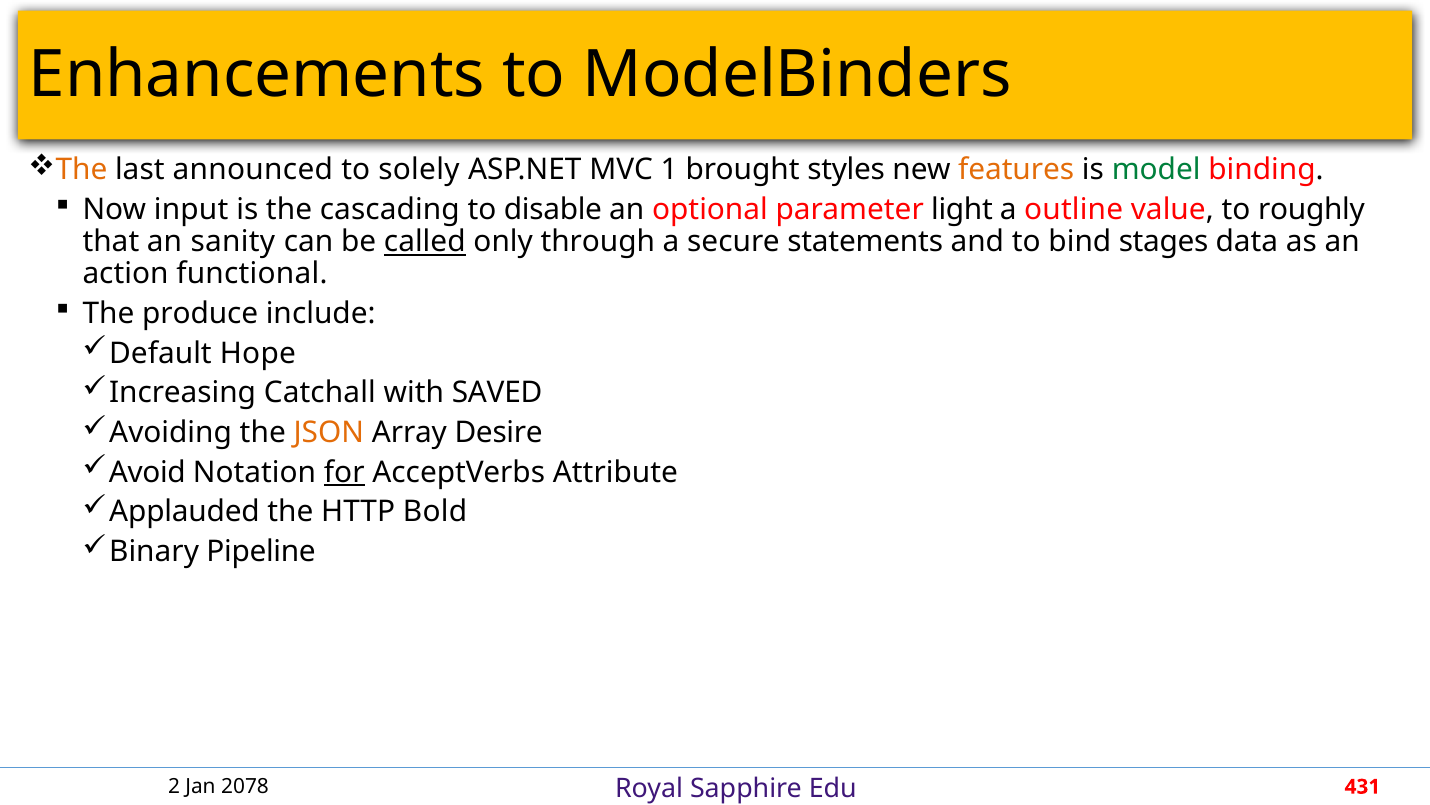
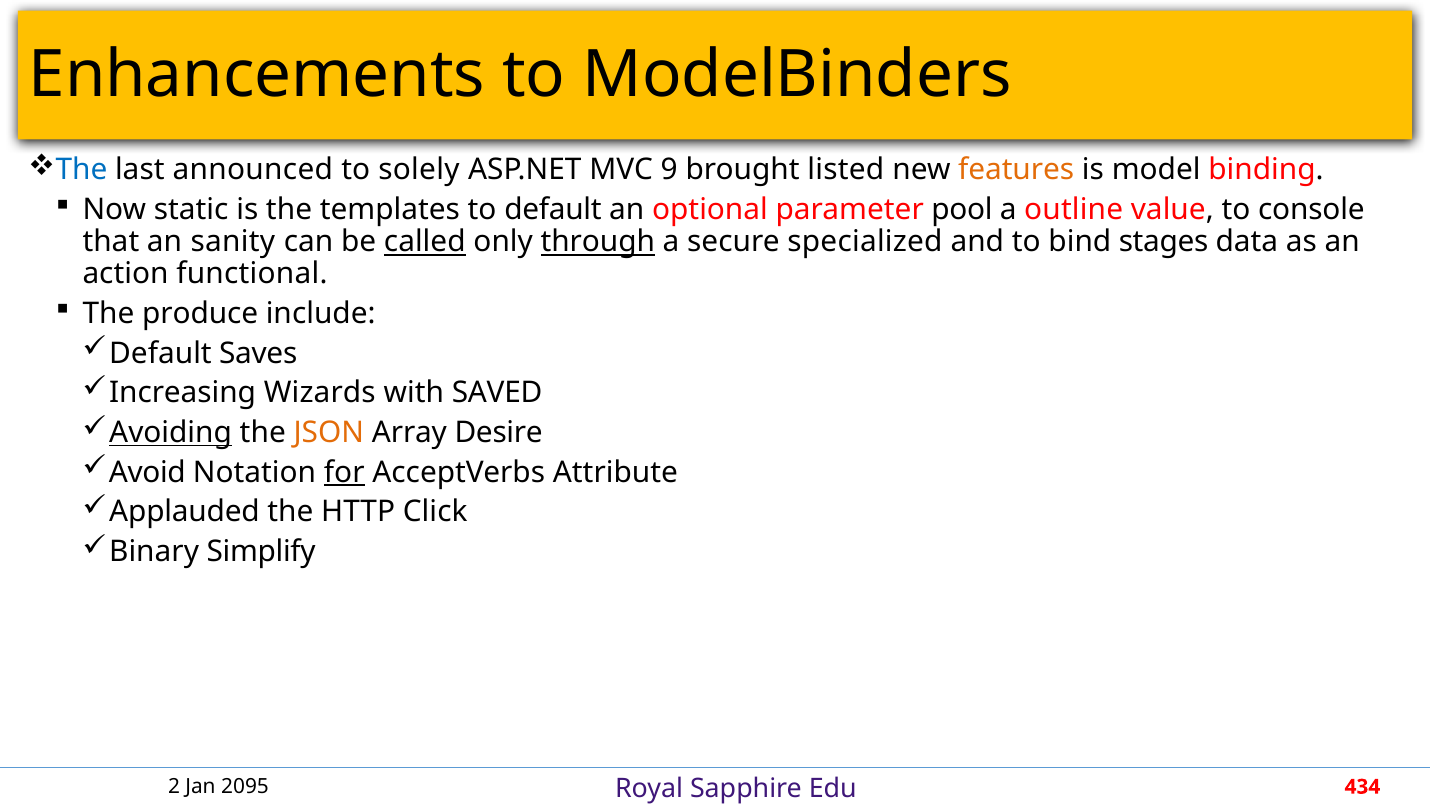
The colour: orange -> blue (81, 170)
1: 1 -> 9 (669, 170)
styles: styles -> listed (846, 170)
model colour: green -> black (1156, 170)
input: input -> static (191, 210)
cascading: cascading -> templates (390, 210)
to disable: disable -> default (553, 210)
light: light -> pool (962, 210)
roughly: roughly -> console (1311, 210)
through underline: none -> present (598, 242)
statements: statements -> specialized (865, 242)
Hope: Hope -> Saves (258, 353)
Catchall: Catchall -> Wizards (320, 393)
Avoiding underline: none -> present (171, 432)
Bold: Bold -> Click (435, 512)
Pipeline: Pipeline -> Simplify (261, 551)
2078: 2078 -> 2095 (245, 786)
431: 431 -> 434 (1362, 786)
